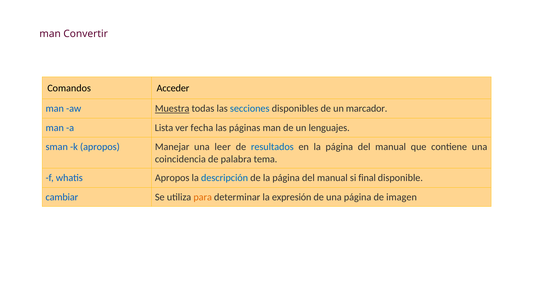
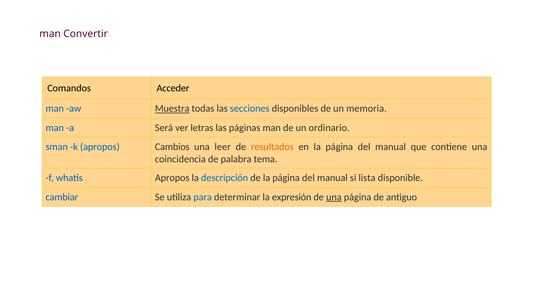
marcador: marcador -> memoria (367, 109)
Lista: Lista -> Será (164, 128)
fecha: fecha -> letras (202, 128)
lenguajes: lenguajes -> ordinario (329, 128)
Manejar: Manejar -> Cambios (172, 147)
resultados colour: blue -> orange (272, 147)
final: final -> lista (367, 178)
para colour: orange -> blue (203, 197)
una underline: none -> present (334, 197)
imagen: imagen -> antiguo (402, 197)
